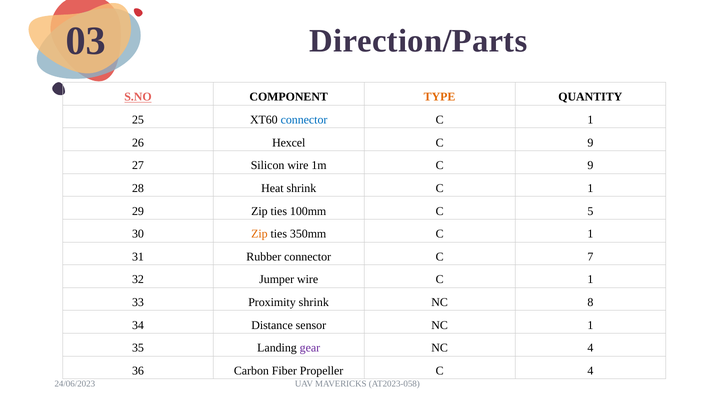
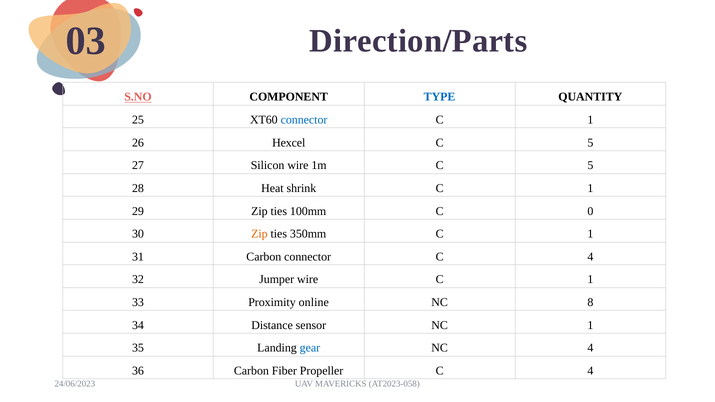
TYPE colour: orange -> blue (440, 97)
9: 9 -> 5 (590, 143)
1m C 9: 9 -> 5 (590, 166)
5: 5 -> 0 (590, 211)
31 Rubber: Rubber -> Carbon (264, 257)
connector C 7: 7 -> 4 (590, 257)
Proximity shrink: shrink -> online (314, 303)
gear colour: purple -> blue (310, 348)
